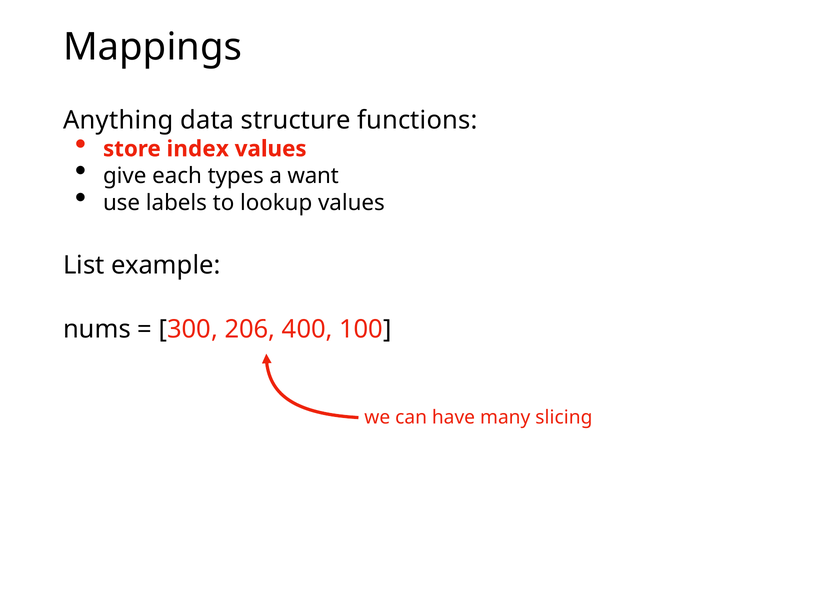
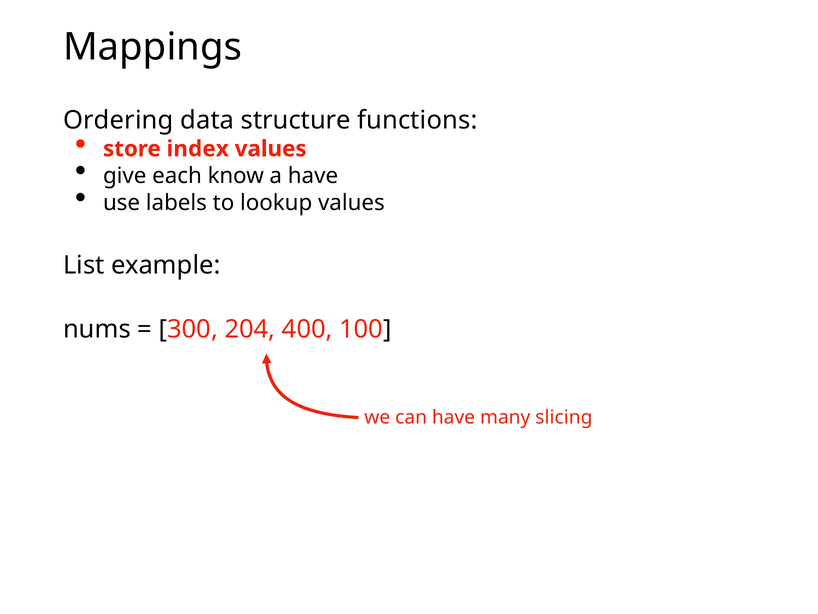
Anything: Anything -> Ordering (118, 120)
types: types -> know (236, 176)
a want: want -> have (313, 176)
206: 206 -> 204 (250, 329)
